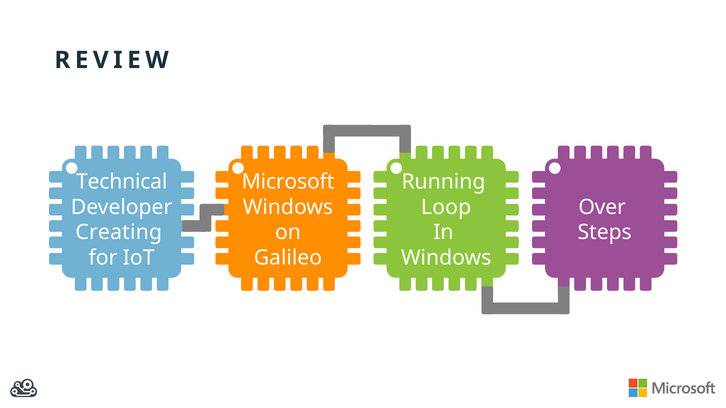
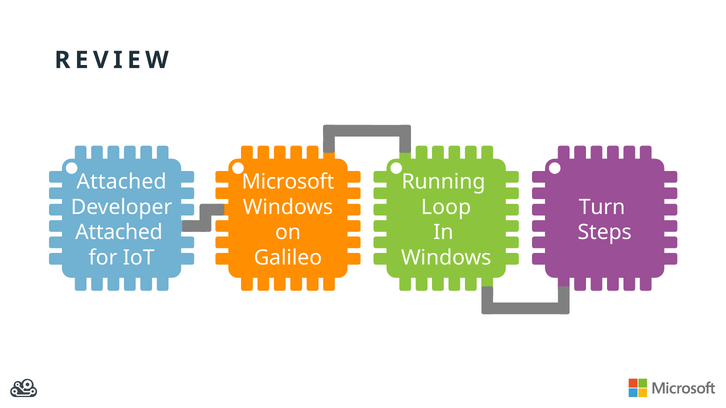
Technical: Technical -> Attached (122, 182)
Over: Over -> Turn (602, 207)
Creating: Creating -> Attached (119, 233)
